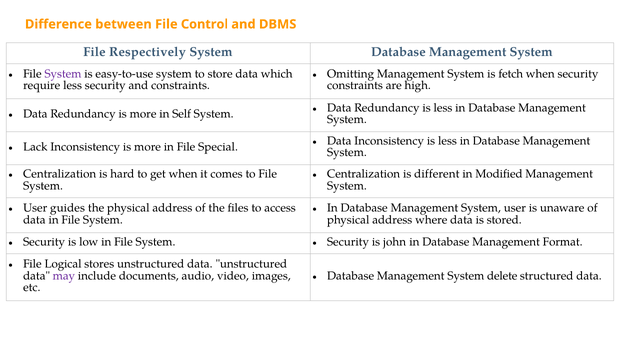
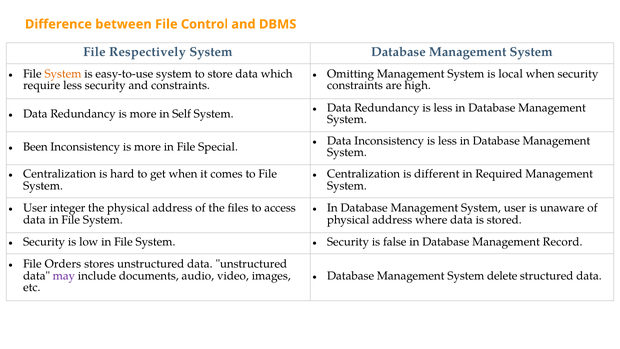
System colour: purple -> orange (63, 74)
fetch: fetch -> local (511, 74)
Lack: Lack -> Been (35, 147)
Modified: Modified -> Required (499, 174)
guides: guides -> integer (68, 208)
john: john -> false (395, 242)
Format: Format -> Record (563, 242)
Logical: Logical -> Orders (63, 264)
